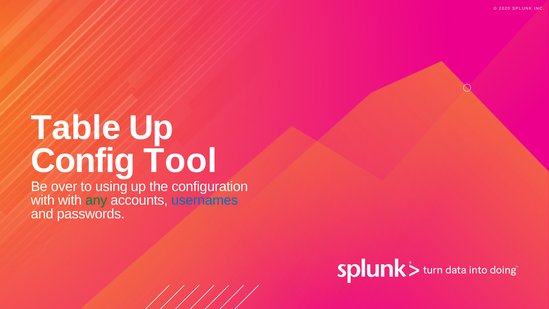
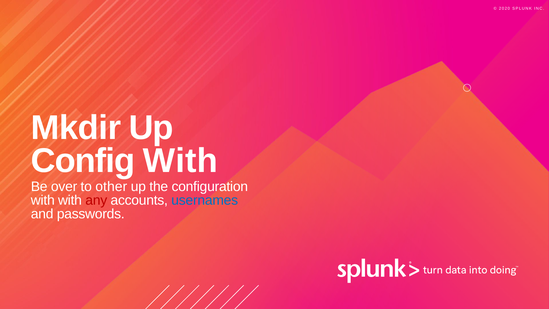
Table: Table -> Mkdir (76, 128)
Config Tool: Tool -> With (180, 161)
using: using -> other (111, 186)
any colour: green -> red (96, 200)
